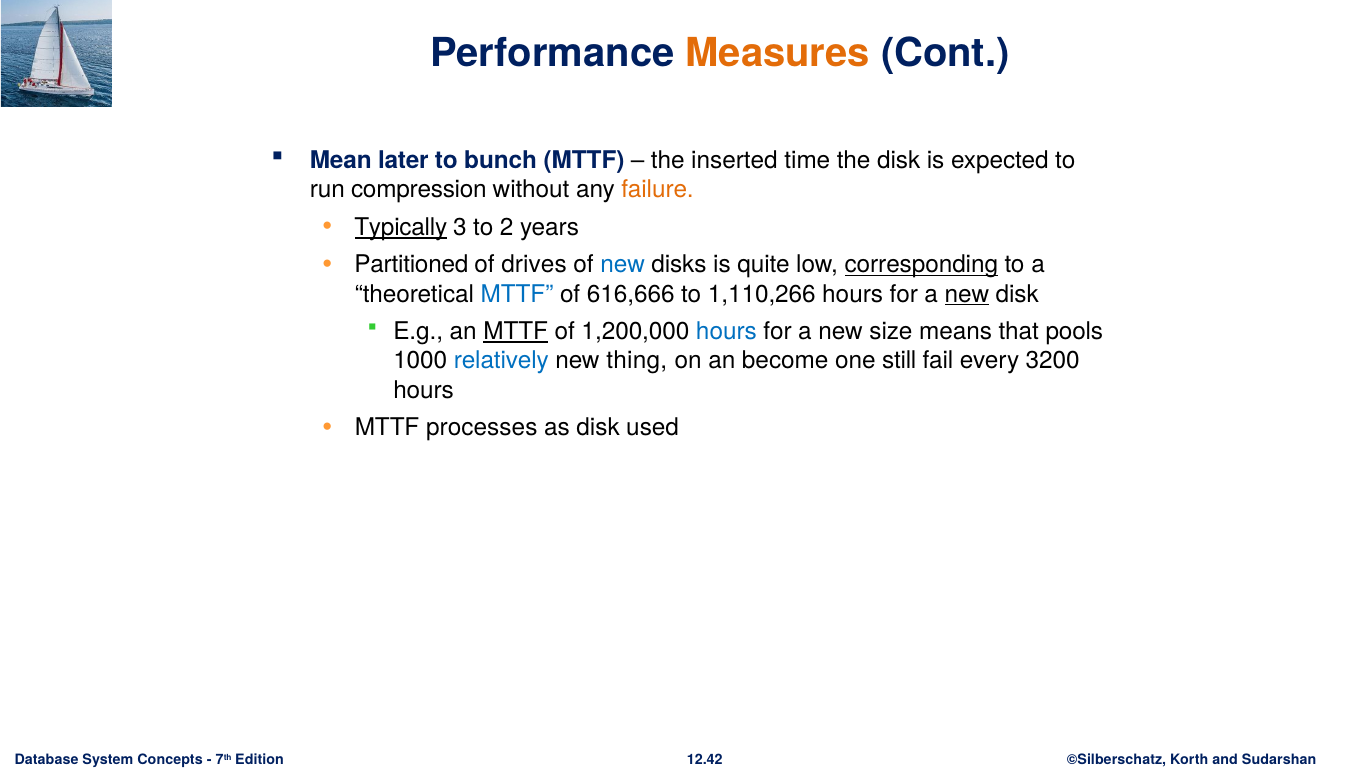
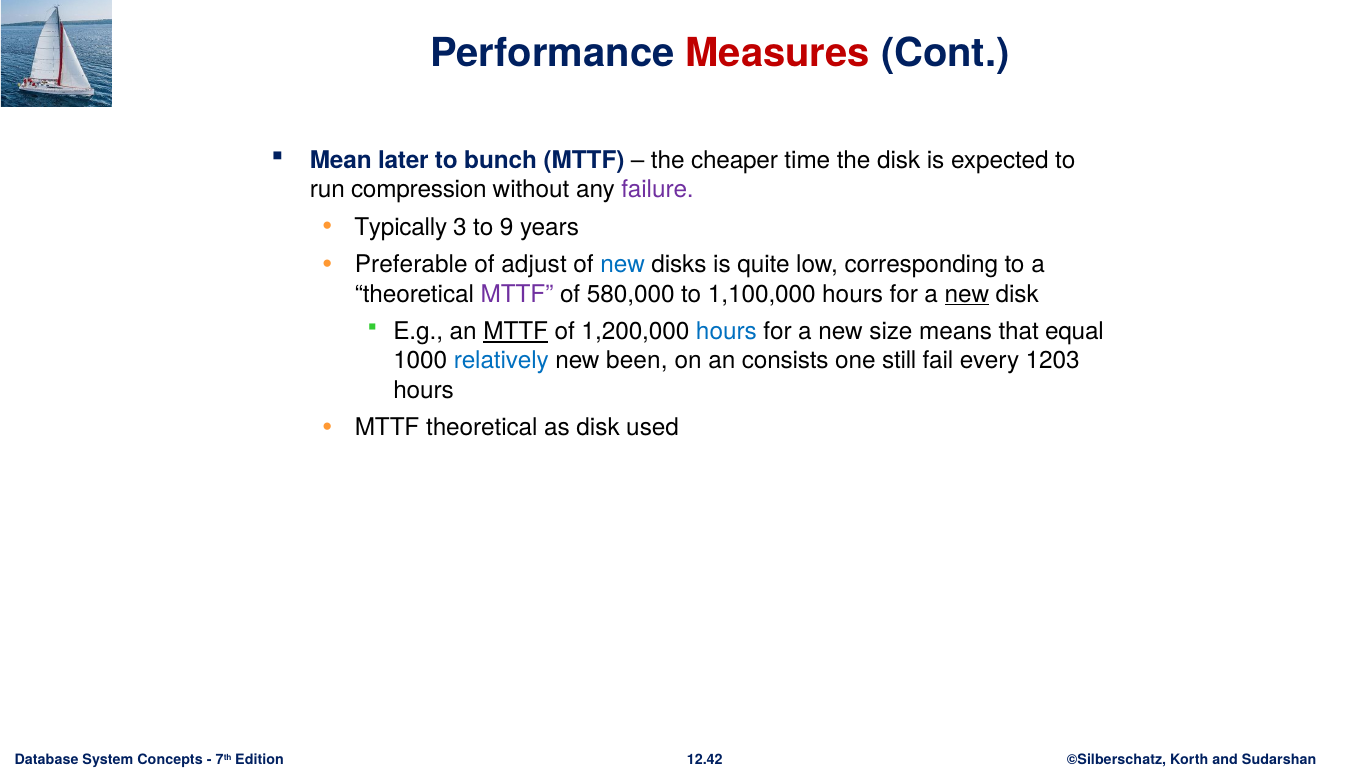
Measures colour: orange -> red (778, 54)
inserted: inserted -> cheaper (735, 161)
failure colour: orange -> purple (658, 190)
Typically underline: present -> none (401, 227)
2: 2 -> 9 (507, 227)
Partitioned: Partitioned -> Preferable (411, 265)
drives: drives -> adjust (534, 265)
corresponding underline: present -> none (921, 265)
MTTF colour: blue -> purple (517, 294)
616,666: 616,666 -> 580,000 (631, 294)
1,110,266: 1,110,266 -> 1,100,000 (762, 294)
pools: pools -> equal (1074, 332)
thing: thing -> been (637, 361)
become: become -> consists (785, 361)
3200: 3200 -> 1203 (1053, 361)
MTTF processes: processes -> theoretical (482, 427)
